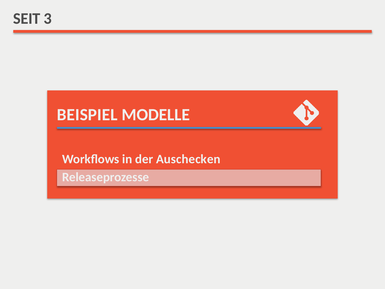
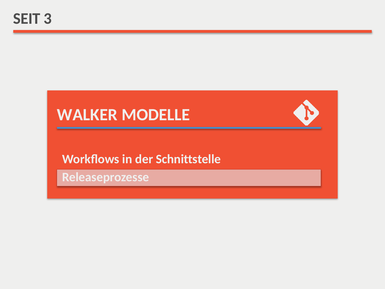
BEISPIEL: BEISPIEL -> WALKER (87, 115)
Auschecken: Auschecken -> Schnittstelle (188, 159)
